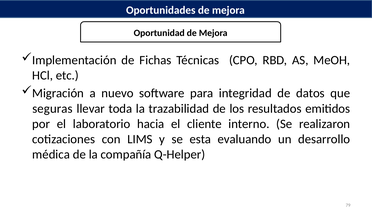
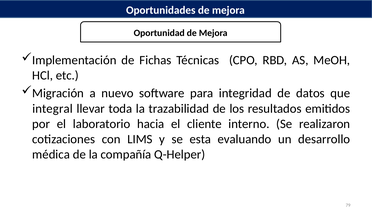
seguras: seguras -> integral (52, 108)
